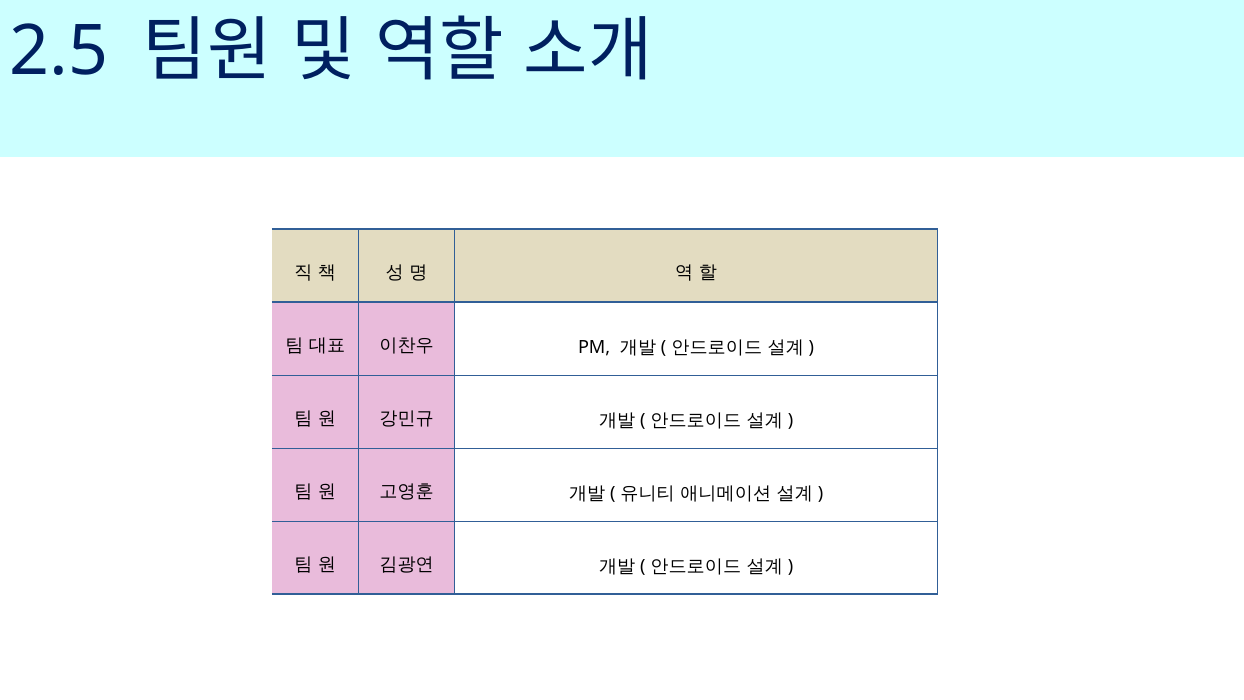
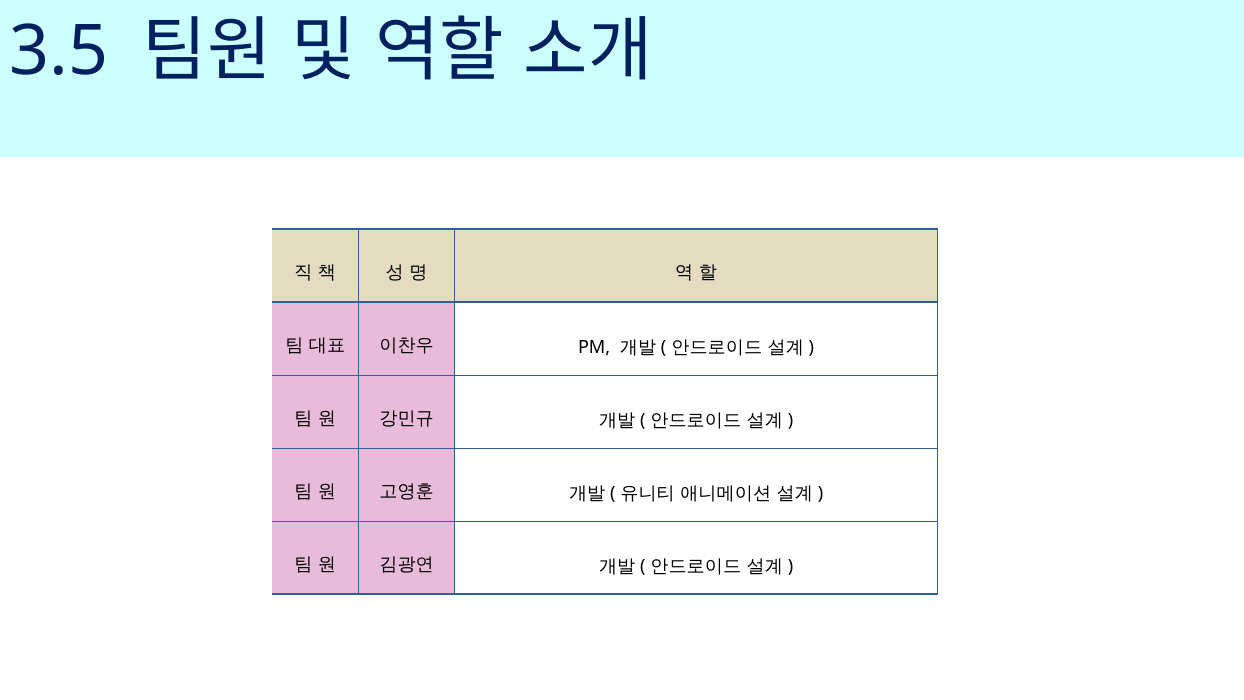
2.5: 2.5 -> 3.5 (59, 52)
